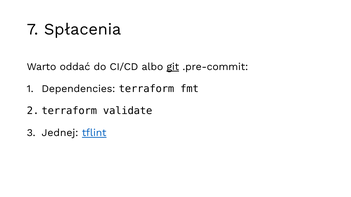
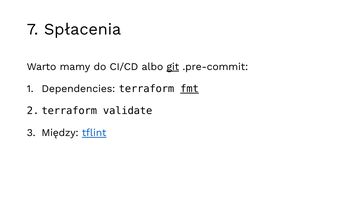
oddać: oddać -> mamy (75, 67)
fmt underline: none -> present (190, 89)
Jednej: Jednej -> Między (60, 133)
